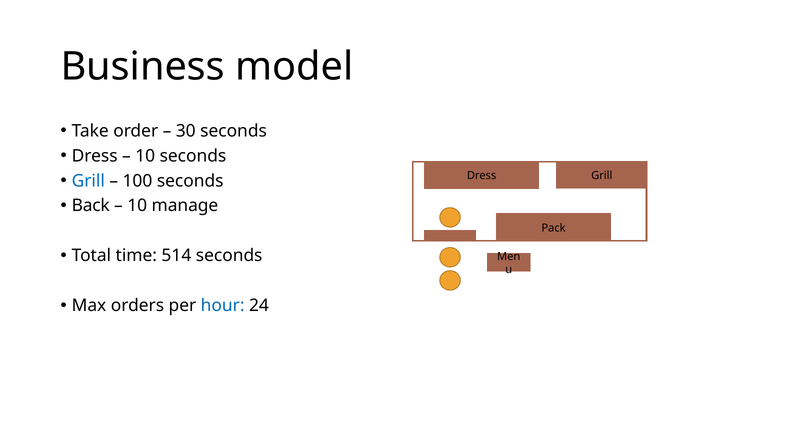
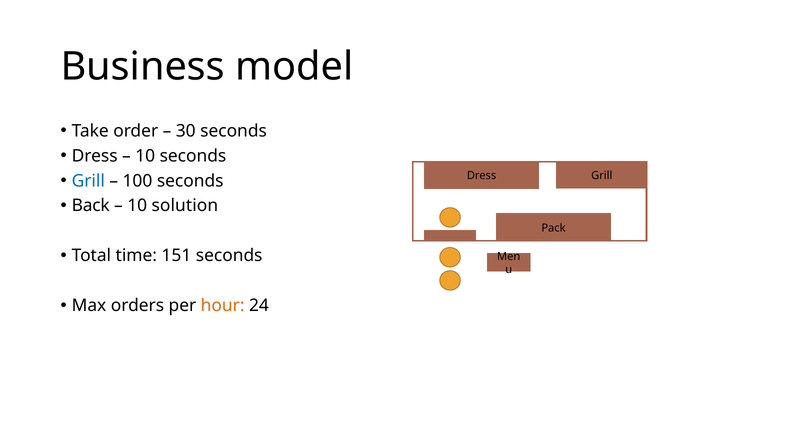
manage: manage -> solution (185, 206)
514: 514 -> 151 (176, 256)
hour colour: blue -> orange (223, 306)
